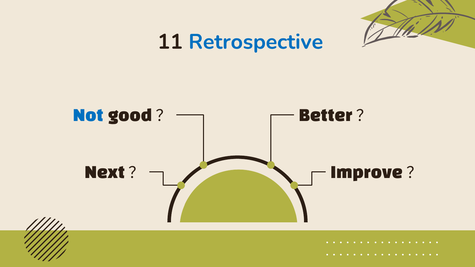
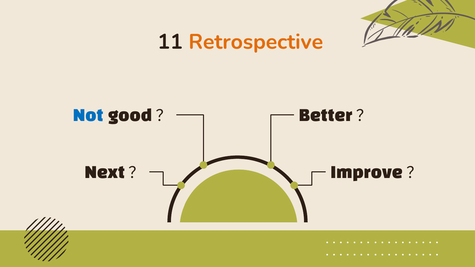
Retrospective colour: blue -> orange (256, 42)
